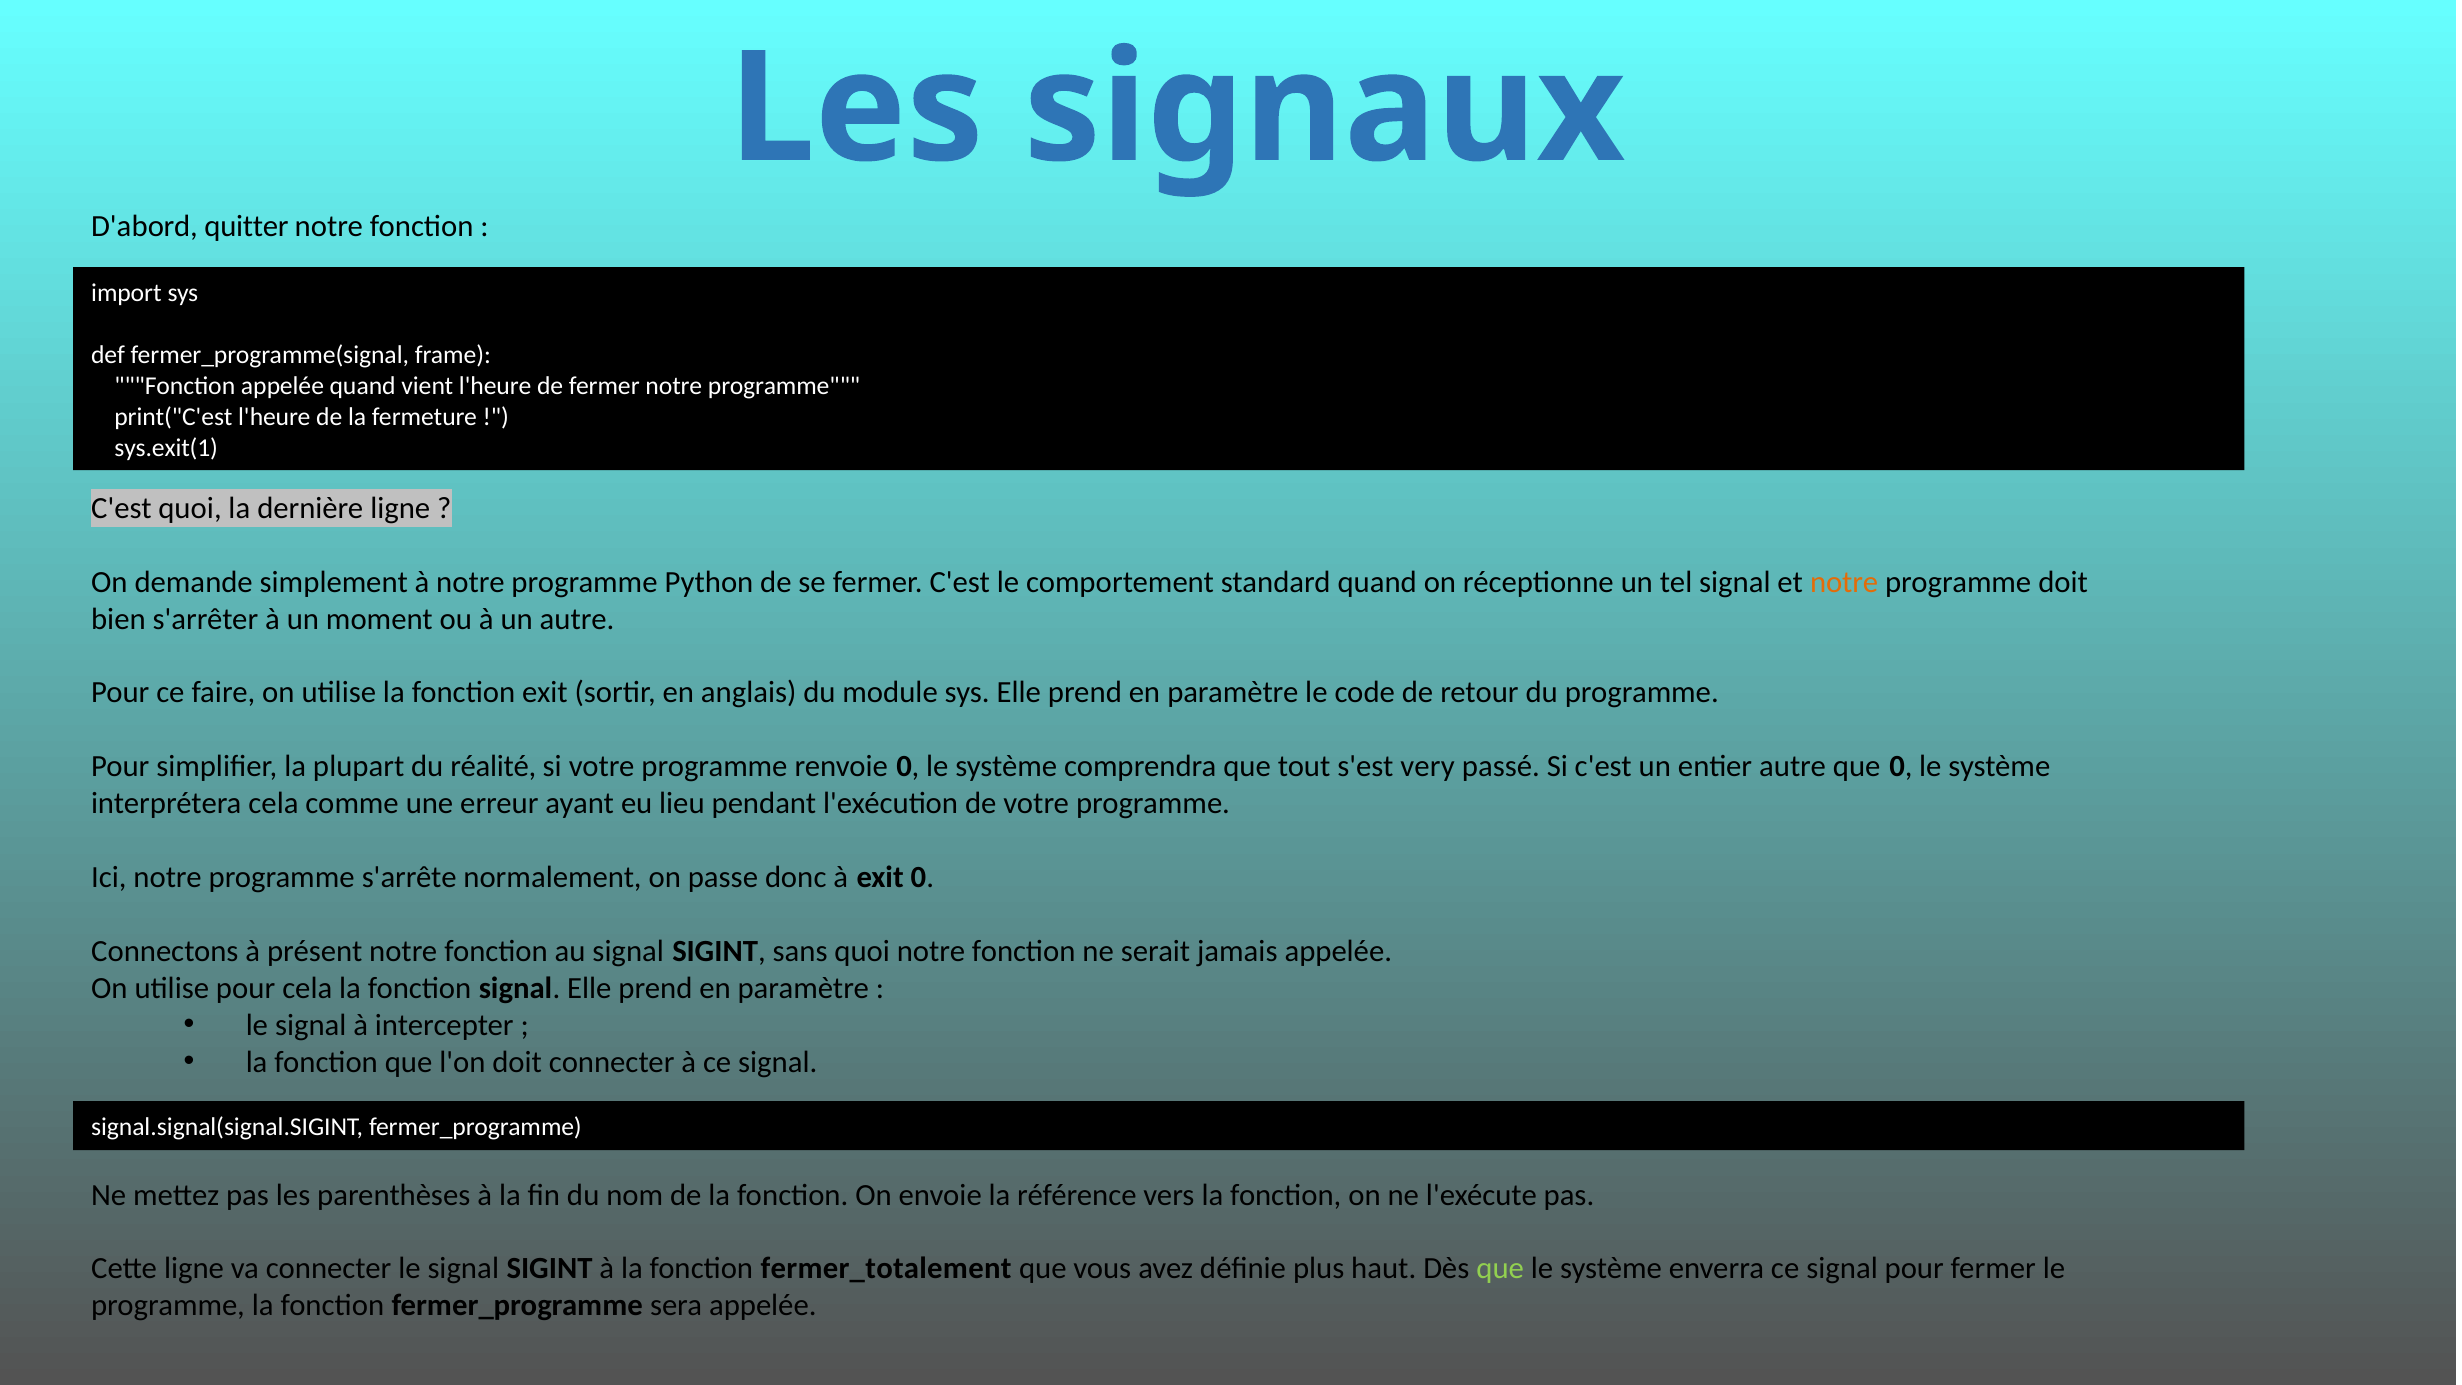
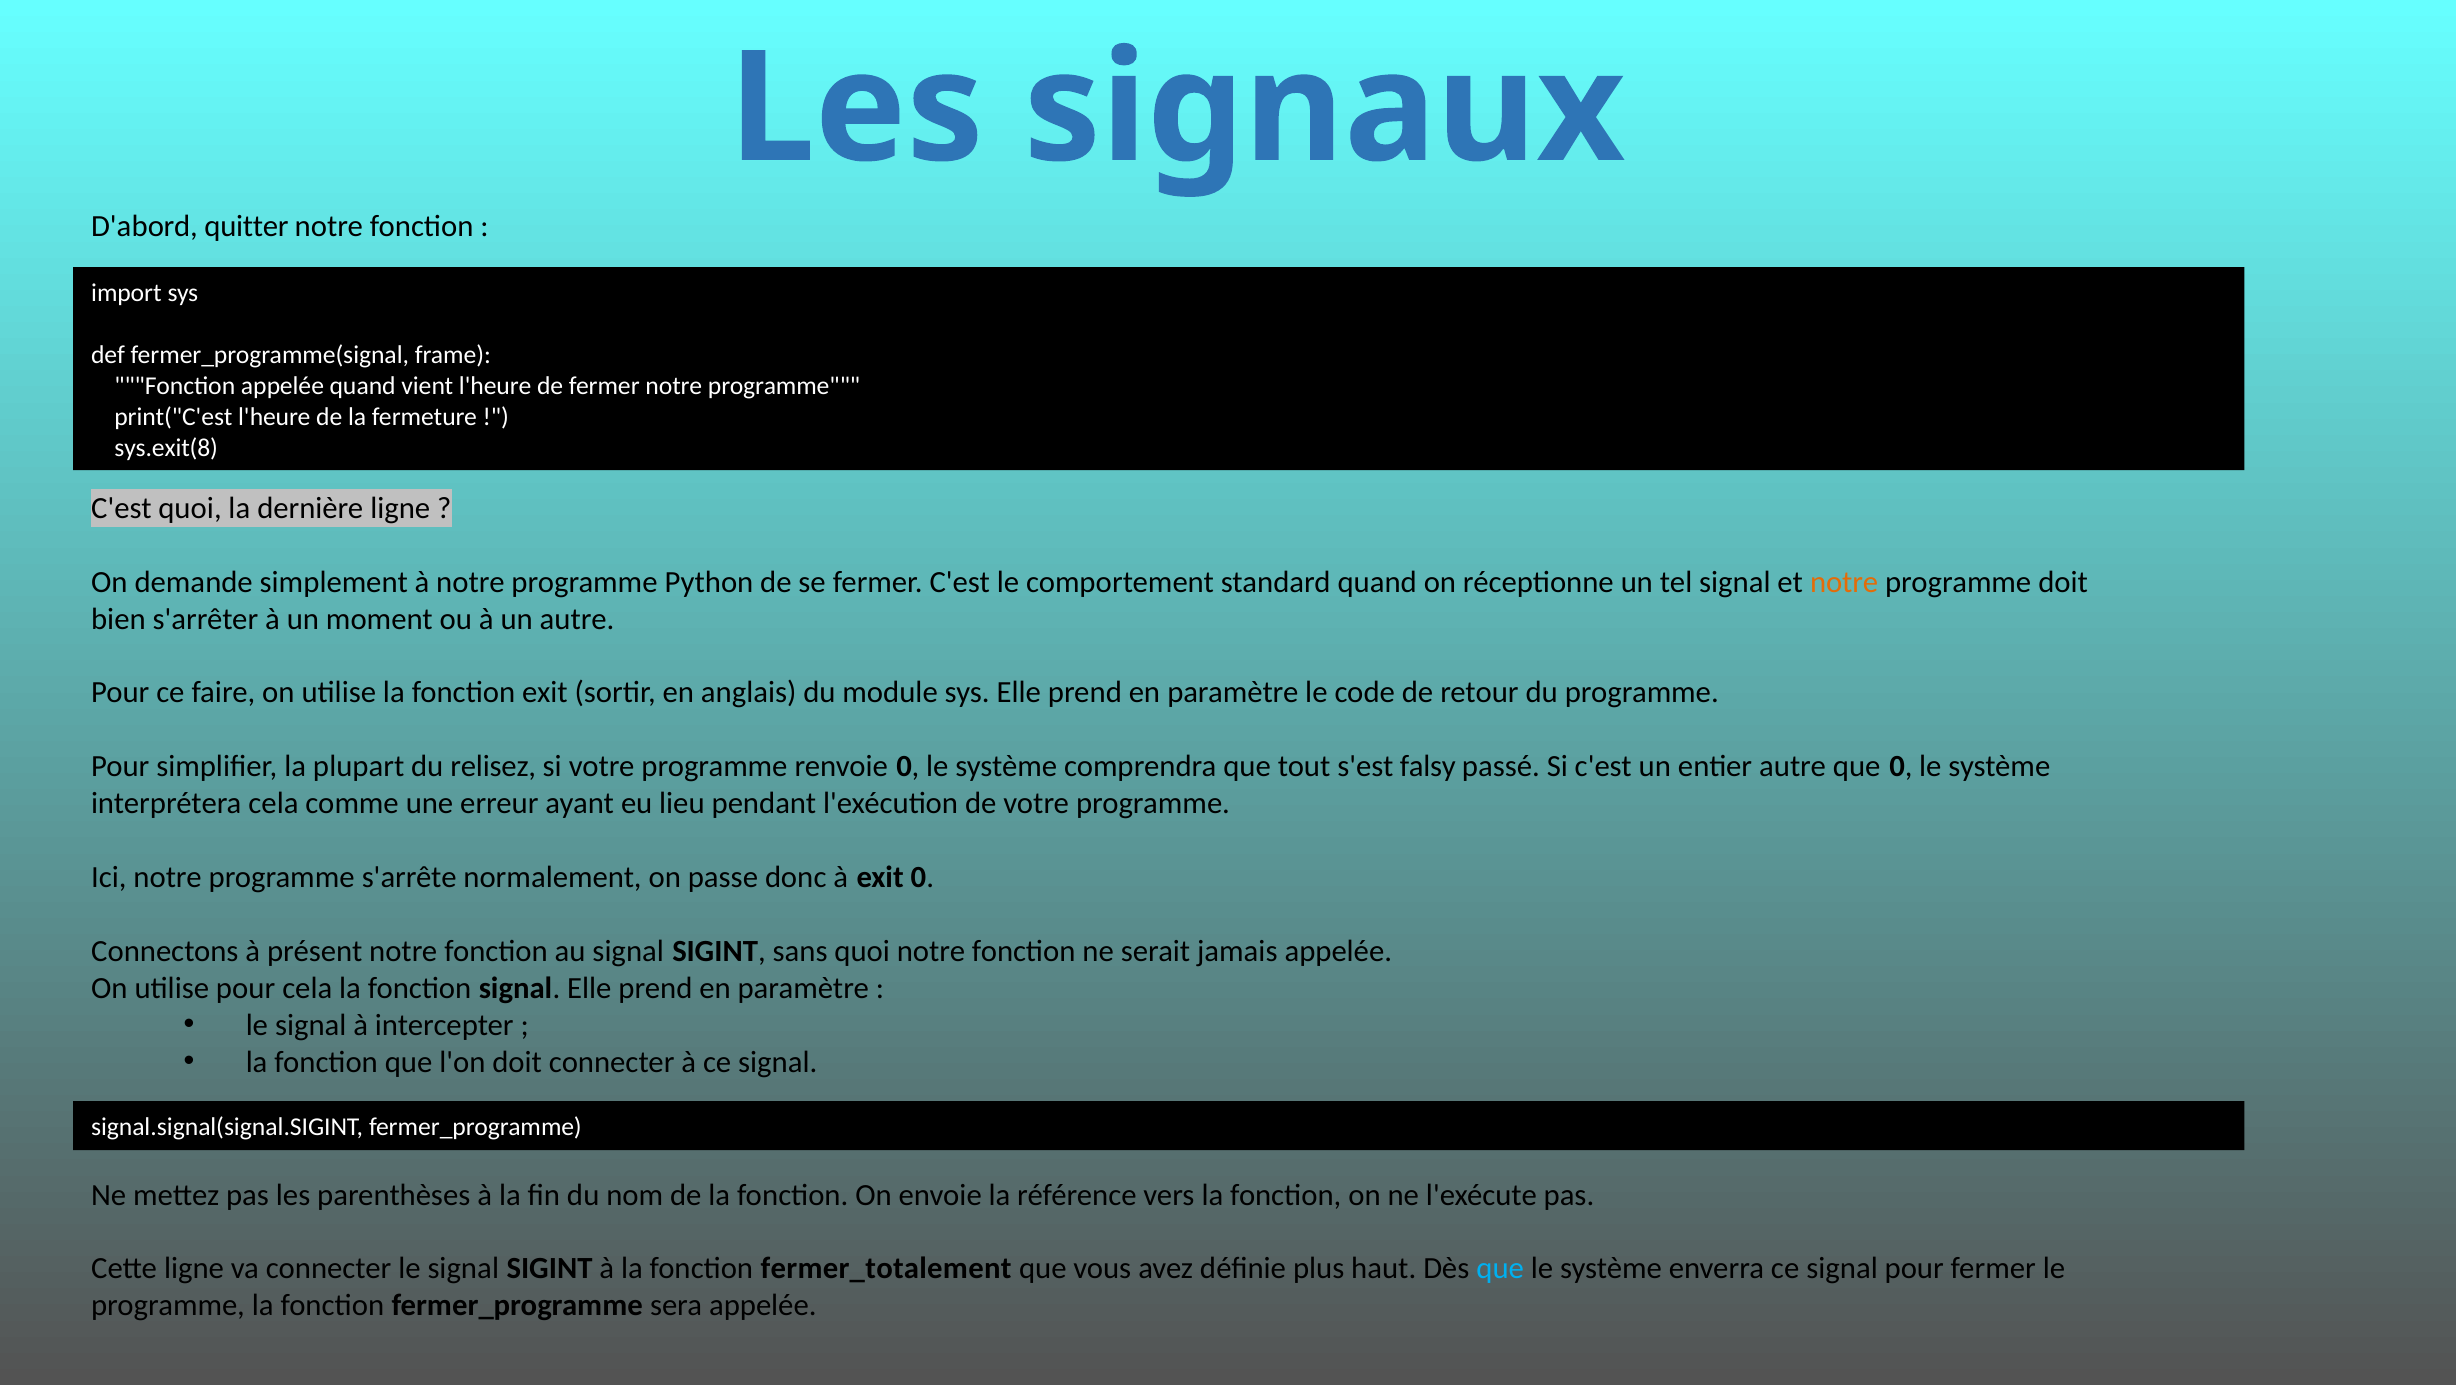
sys.exit(1: sys.exit(1 -> sys.exit(8 (166, 448)
réalité: réalité -> relisez (493, 767)
very: very -> falsy (1428, 767)
que colour: light green -> light blue (1500, 1269)
